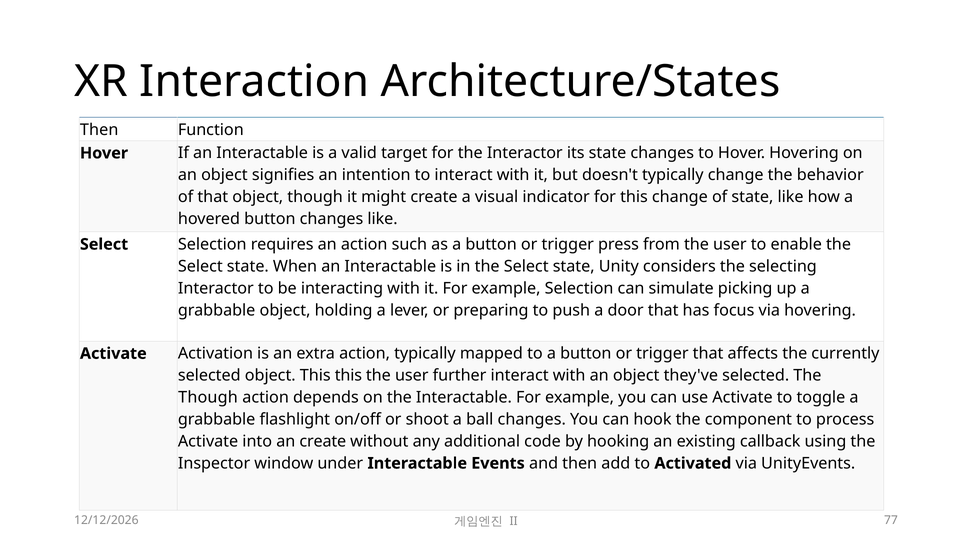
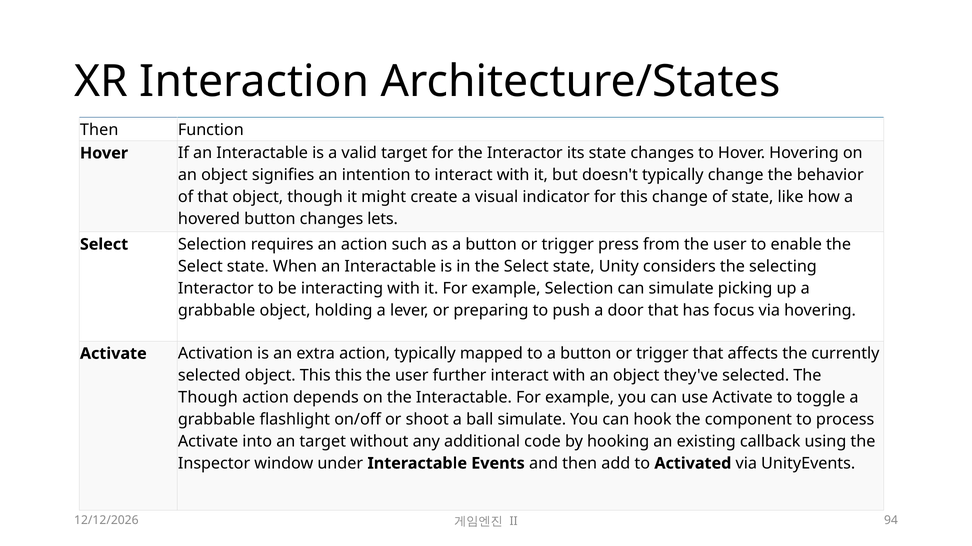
changes like: like -> lets (383, 219)
ball changes: changes -> simulate (532, 420)
an create: create -> target (323, 442)
77: 77 -> 94 (891, 521)
